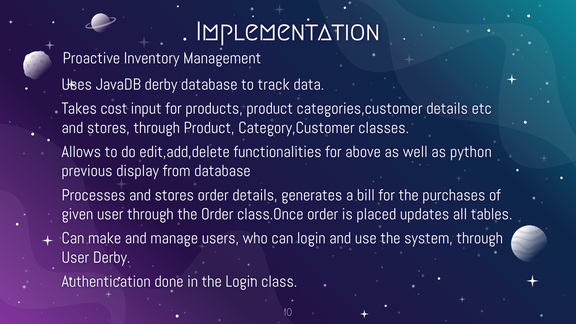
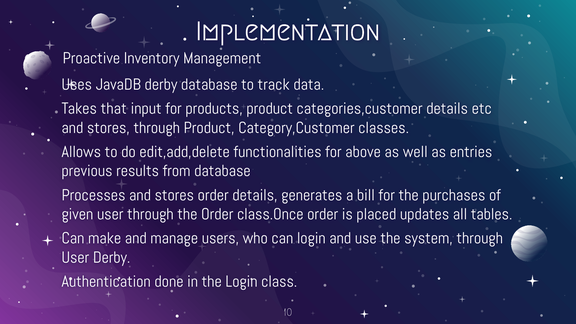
cost: cost -> that (114, 109)
python: python -> entries (471, 152)
display: display -> results (138, 171)
